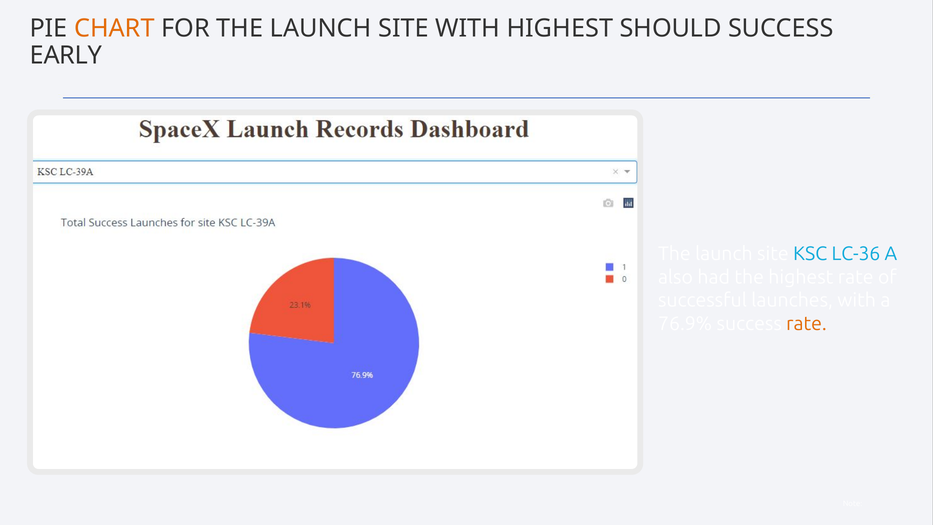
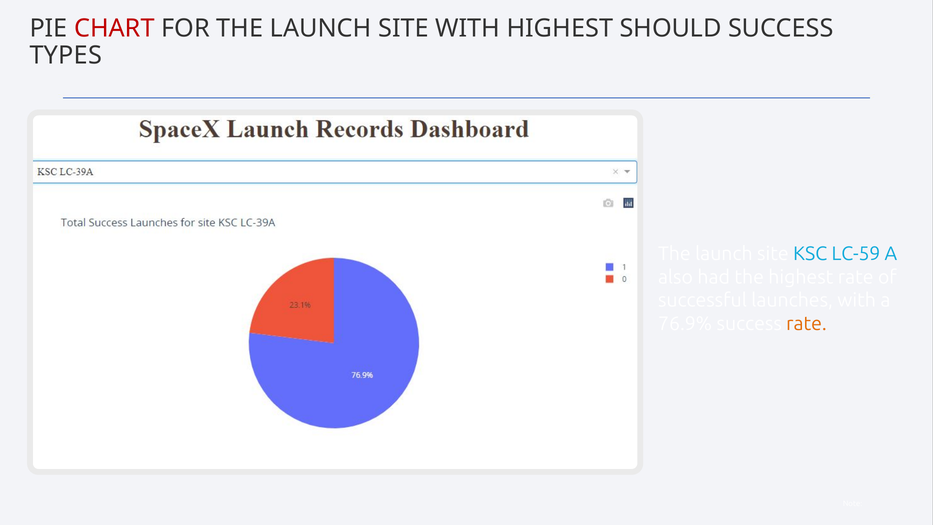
CHART colour: orange -> red (114, 28)
EARLY: EARLY -> TYPES (66, 55)
LC-36: LC-36 -> LC-59 (856, 254)
